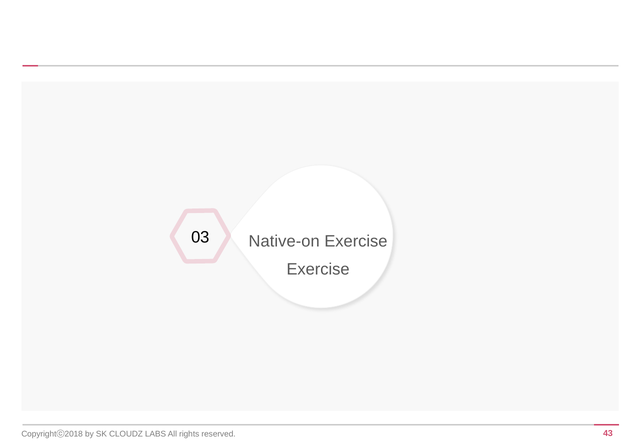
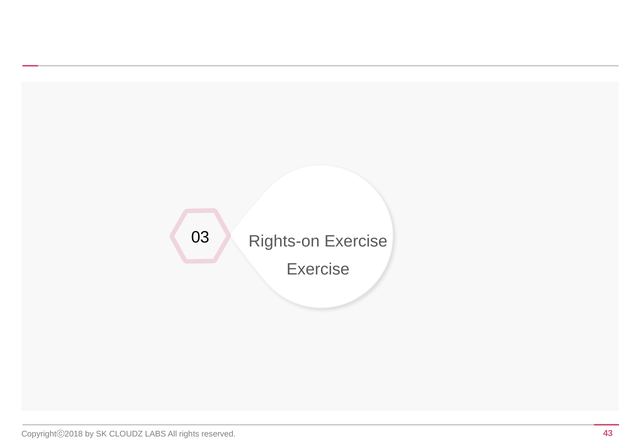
Native-on: Native-on -> Rights-on (284, 241)
